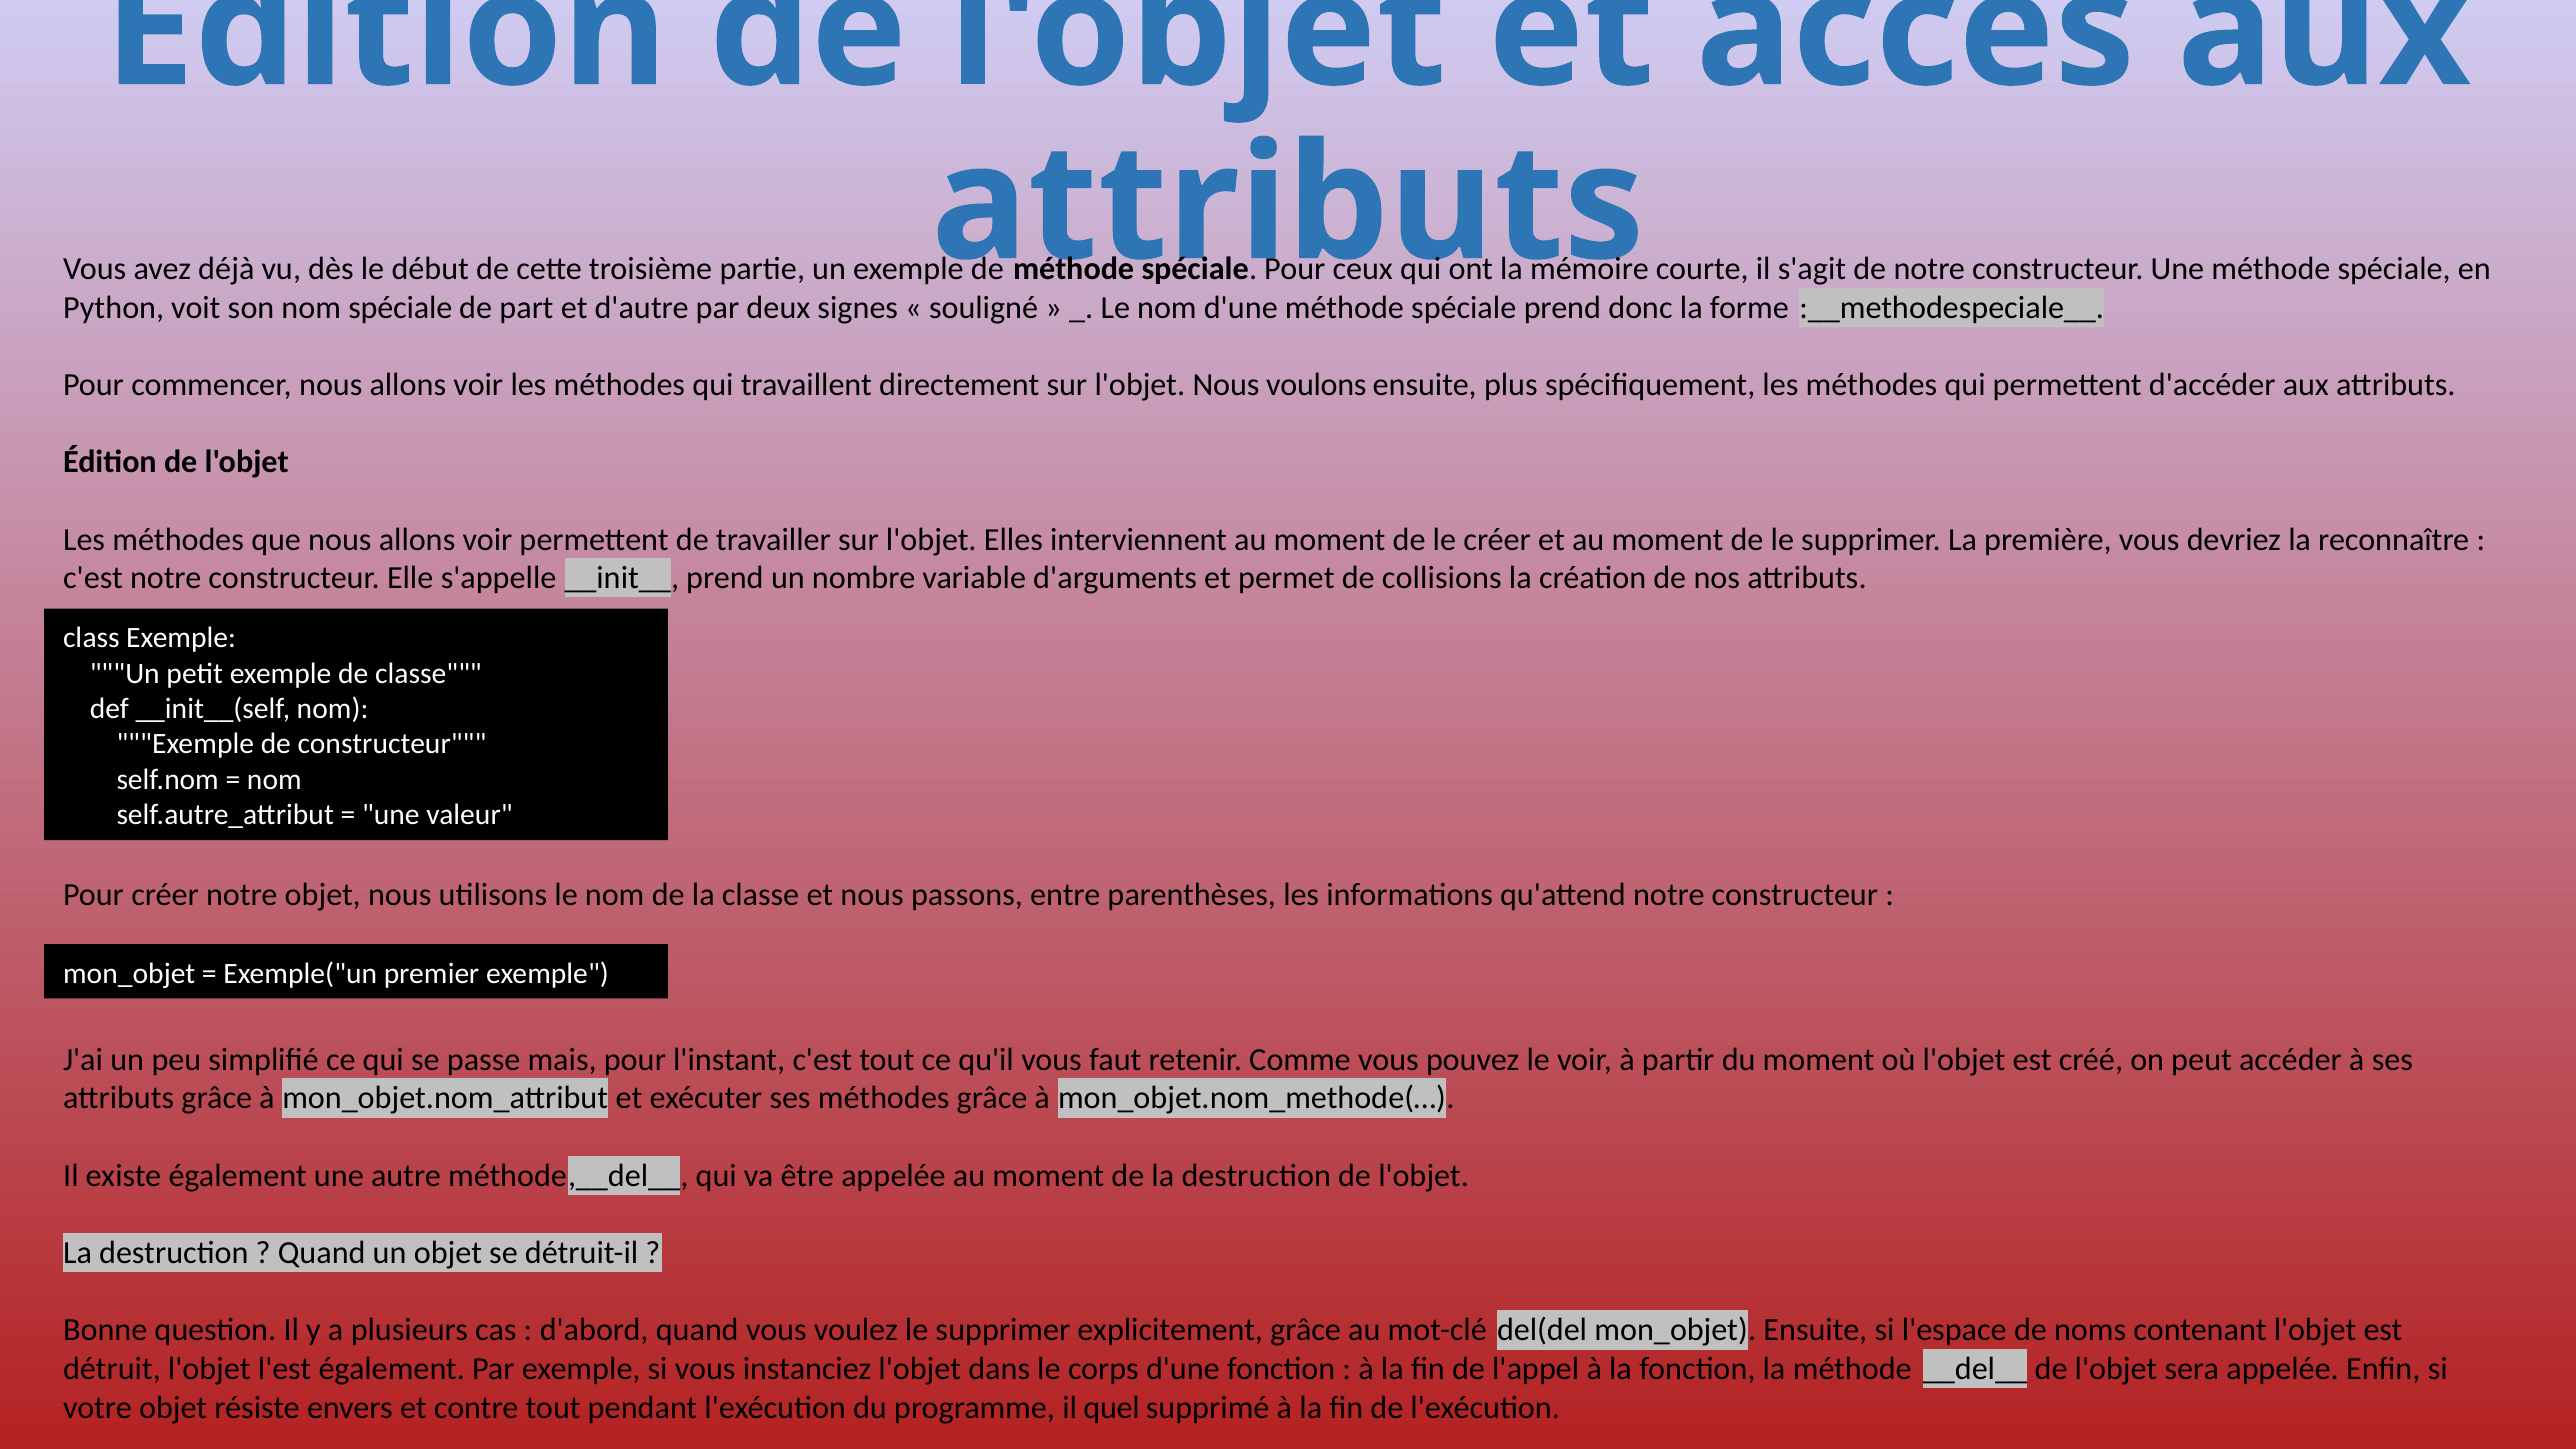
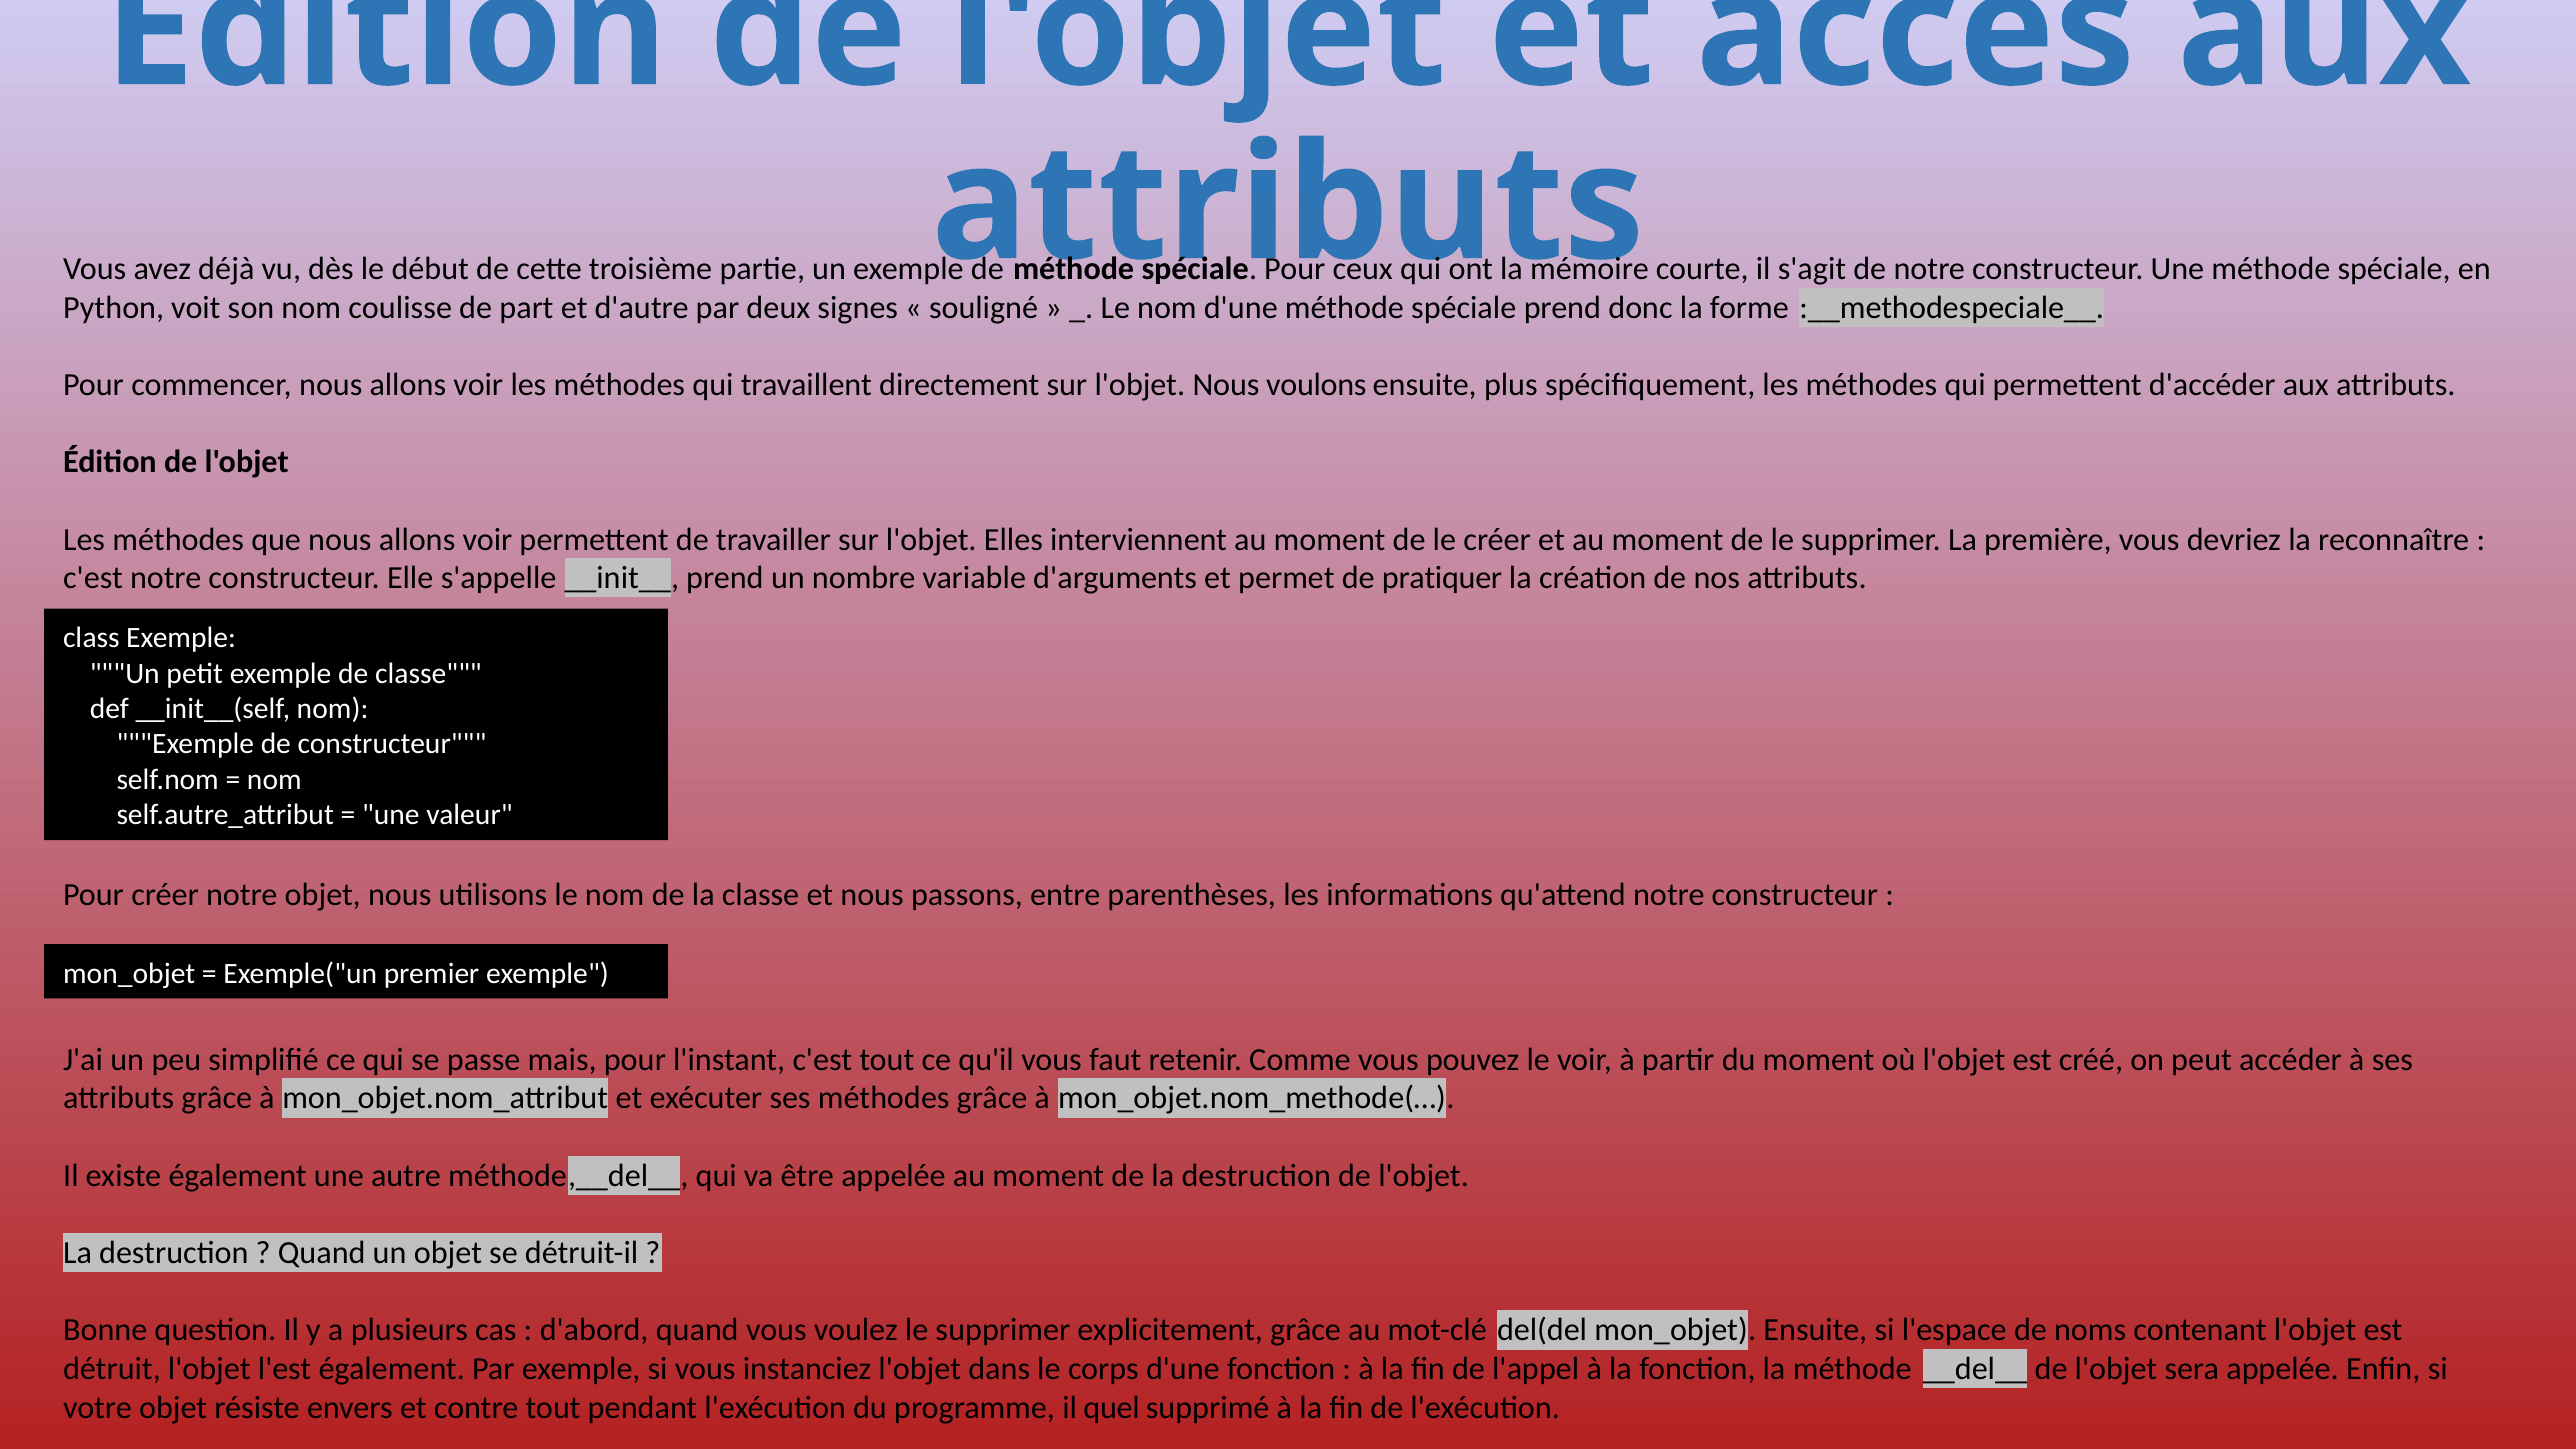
nom spéciale: spéciale -> coulisse (400, 308)
collisions: collisions -> pratiquer (1442, 578)
